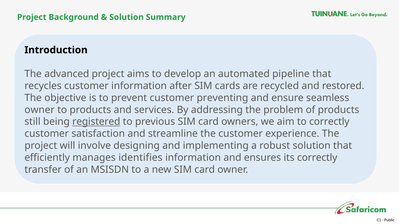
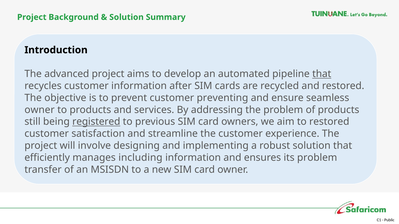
that underline: none -> present (322, 74)
to correctly: correctly -> restored (329, 122)
identifies: identifies -> including (140, 158)
its correctly: correctly -> problem (317, 158)
